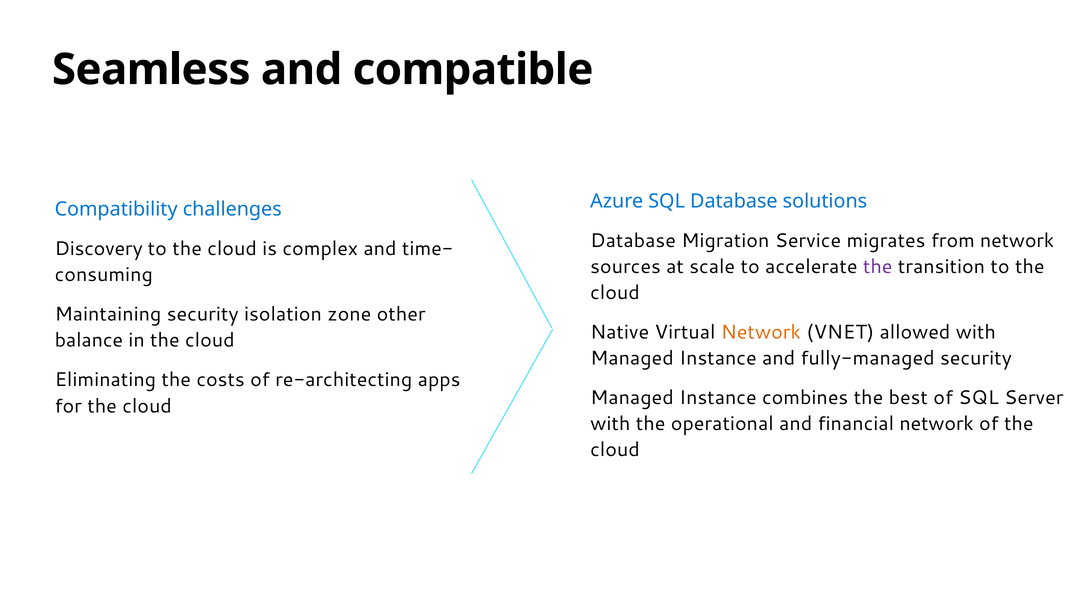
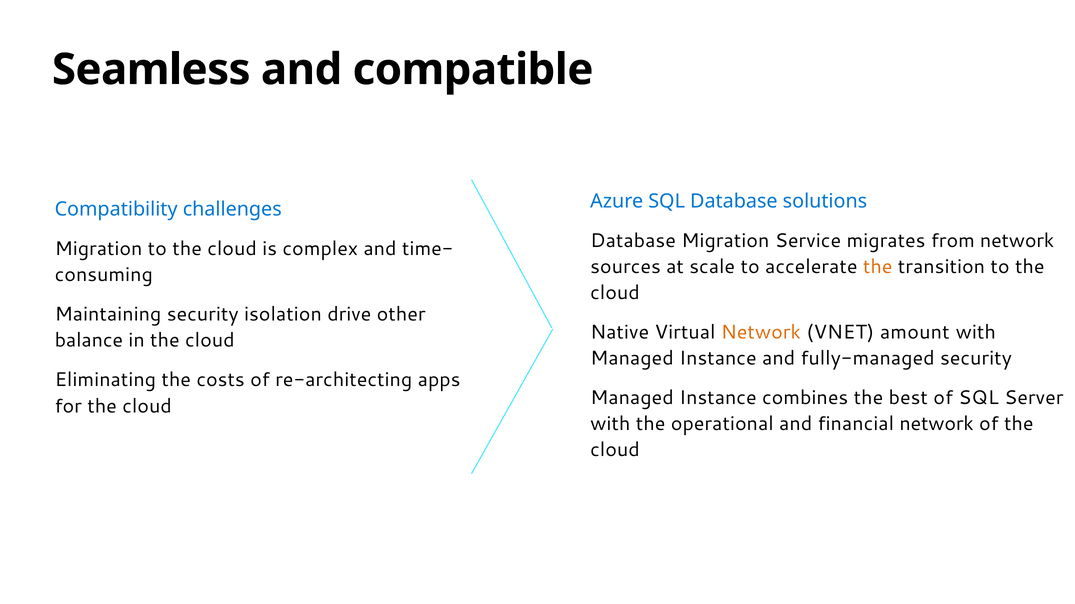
Discovery: Discovery -> Migration (99, 249)
the colour: purple -> orange (878, 267)
zone: zone -> drive (349, 315)
allowed: allowed -> amount (915, 333)
